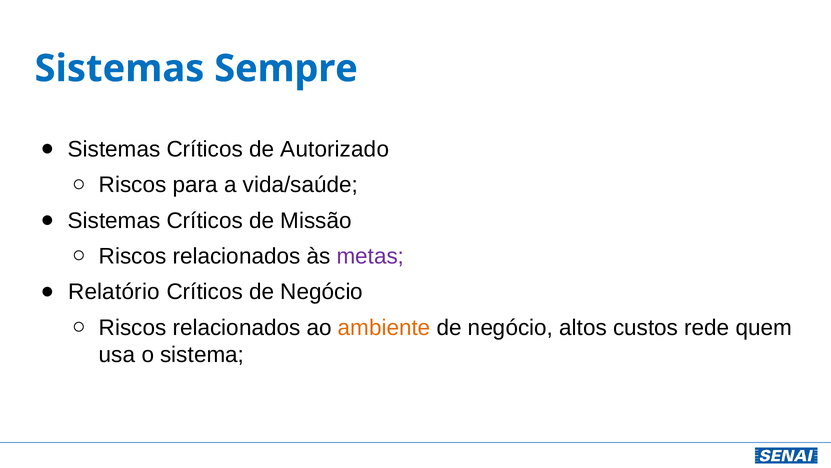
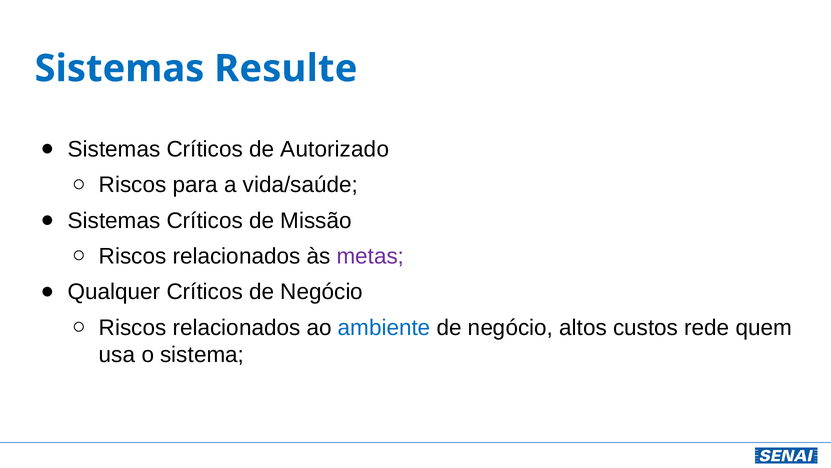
Sempre: Sempre -> Resulte (286, 69)
Relatório: Relatório -> Qualquer (114, 292)
ambiente colour: orange -> blue (384, 327)
